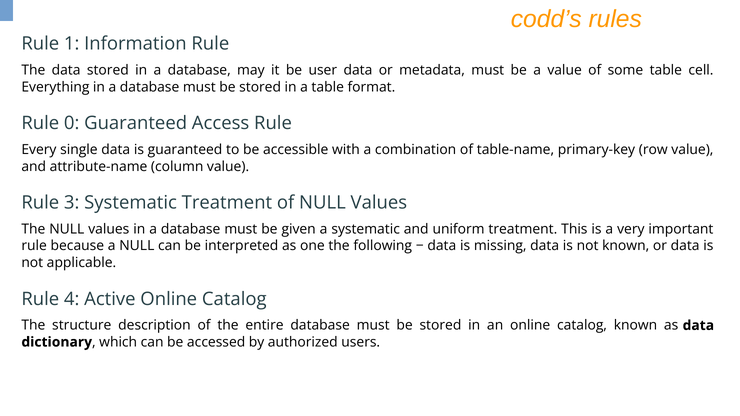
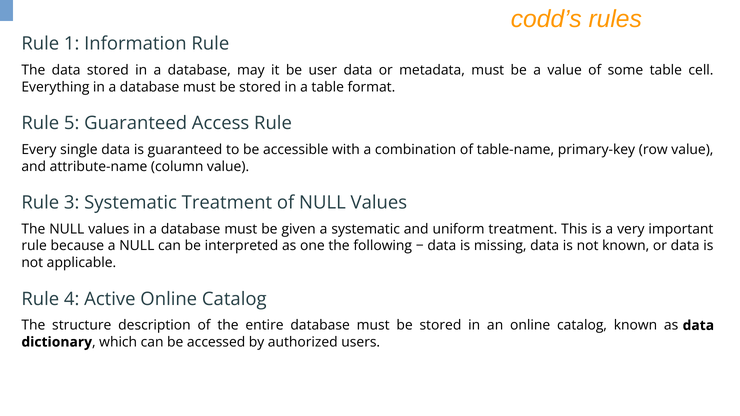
0: 0 -> 5 (72, 123)
